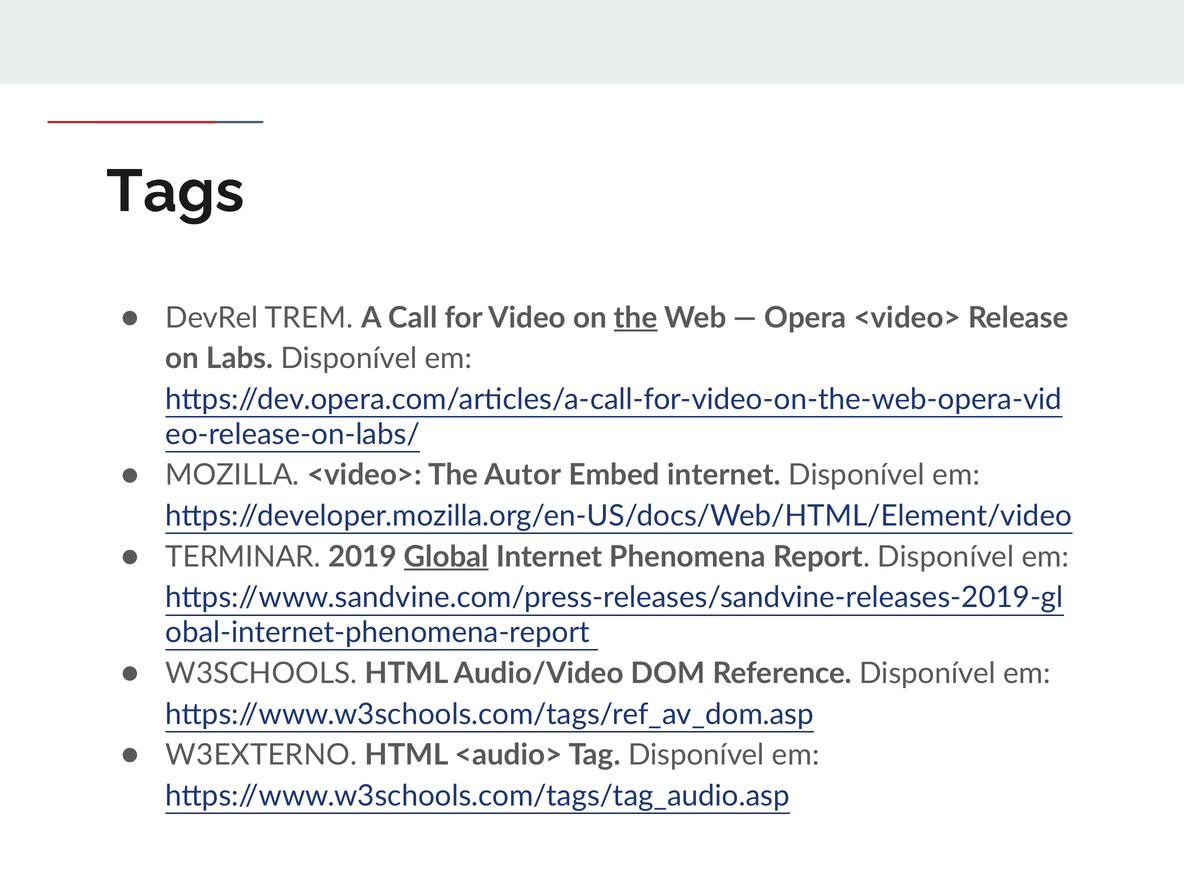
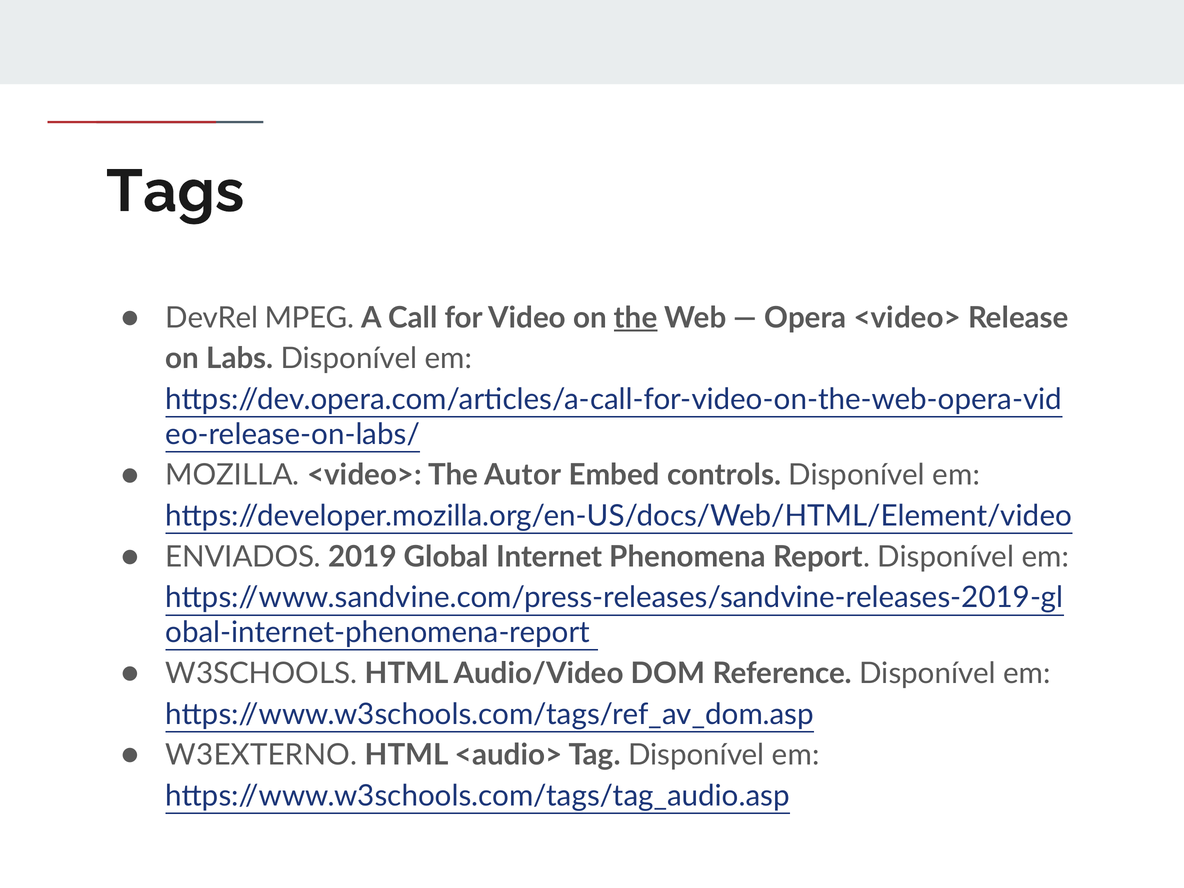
TREM: TREM -> MPEG (309, 318)
Embed internet: internet -> controls (724, 475)
TERMINAR: TERMINAR -> ENVIADOS (243, 557)
Global underline: present -> none (446, 557)
